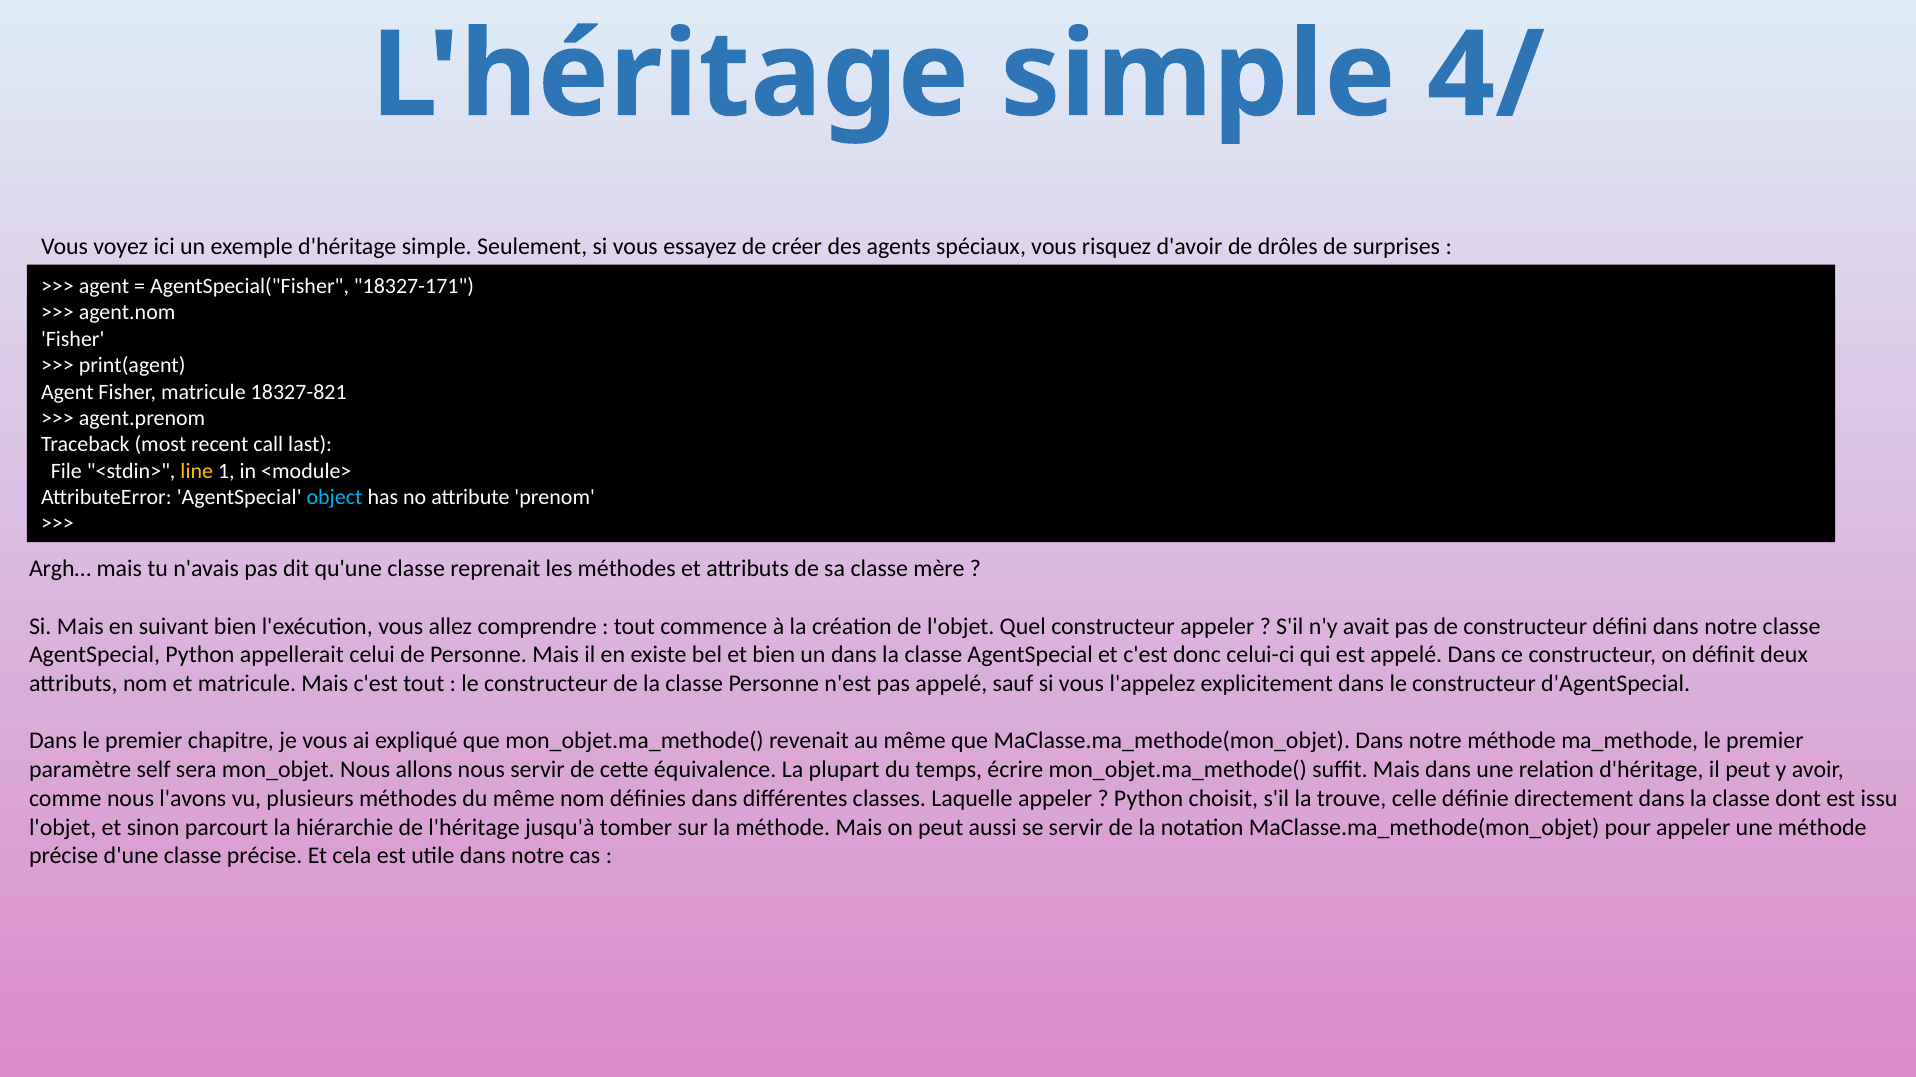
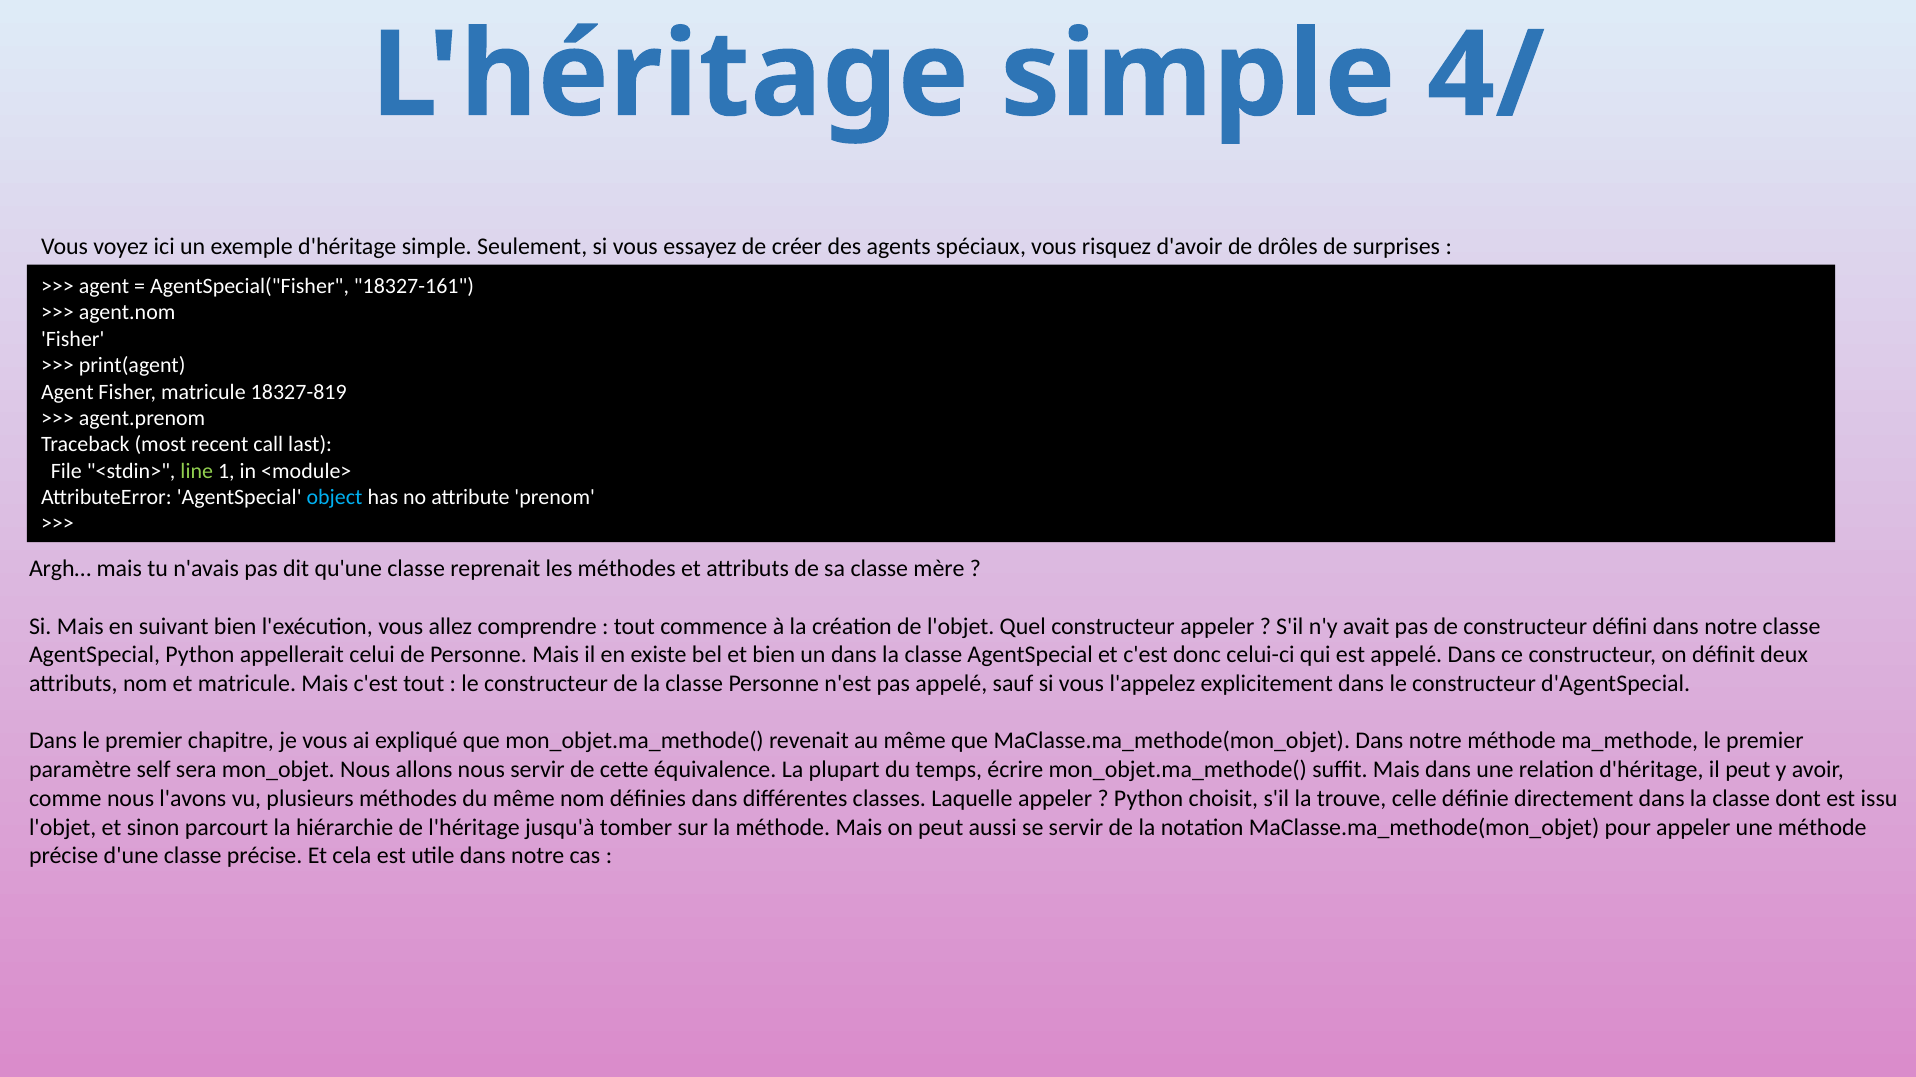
18327-171: 18327-171 -> 18327-161 (414, 287)
18327-821: 18327-821 -> 18327-819 (299, 392)
line colour: yellow -> light green (197, 471)
